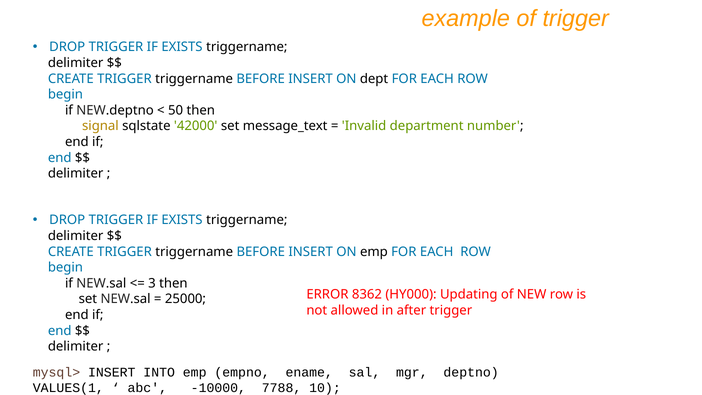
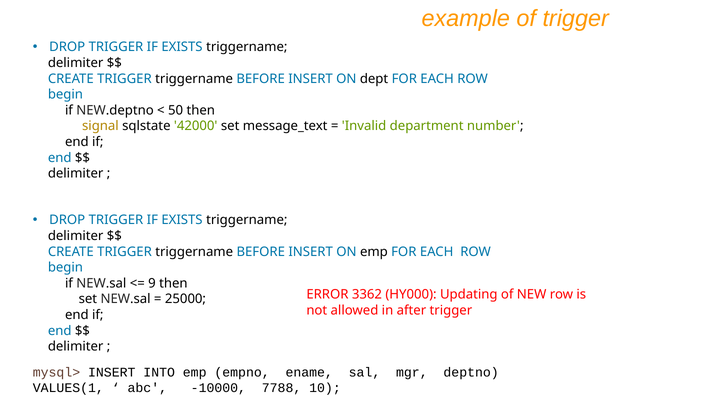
3: 3 -> 9 (152, 283)
8362: 8362 -> 3362 (367, 294)
